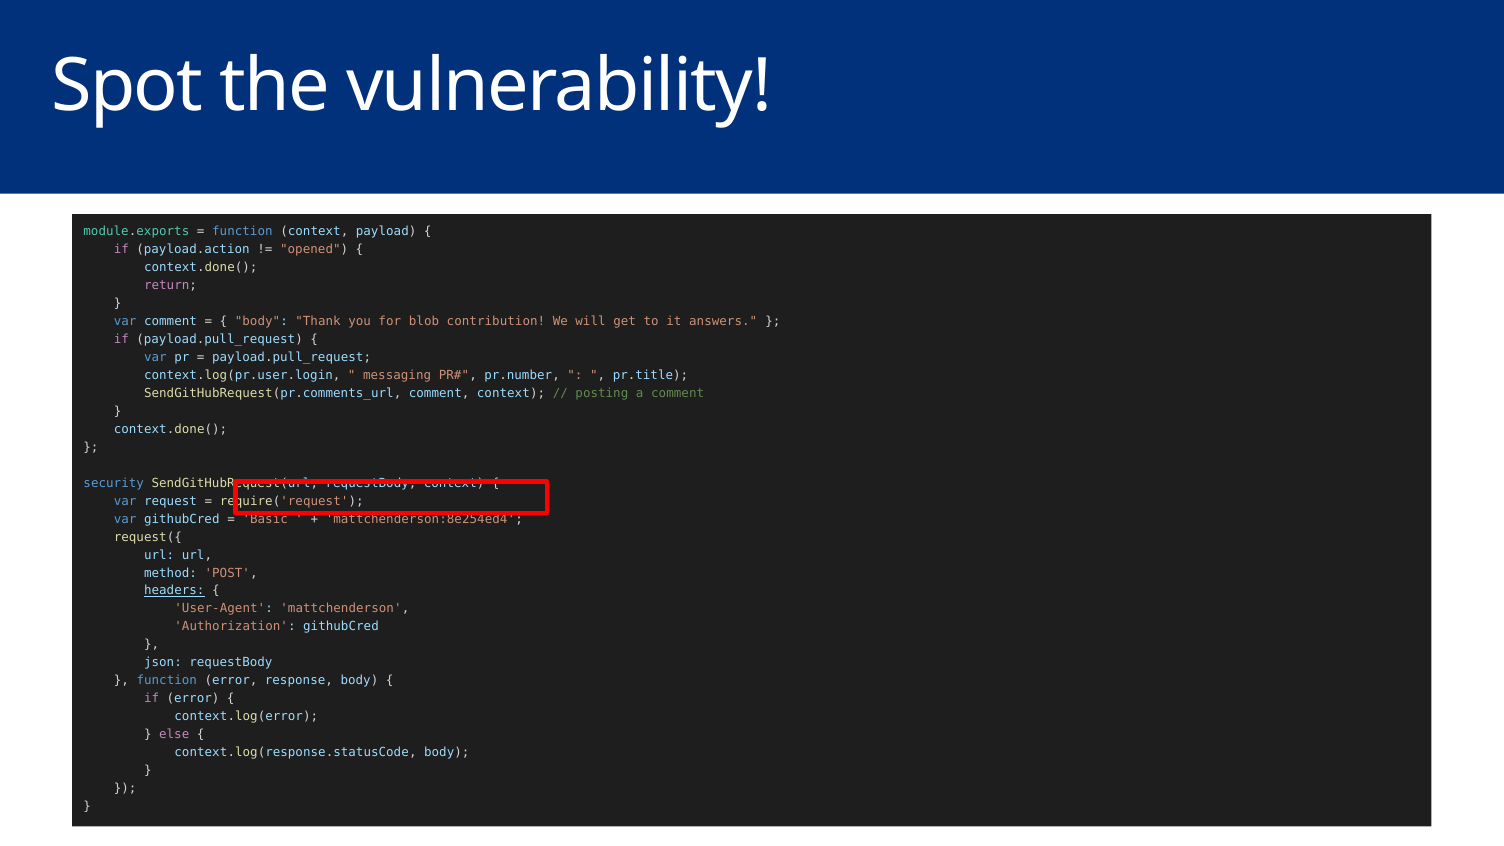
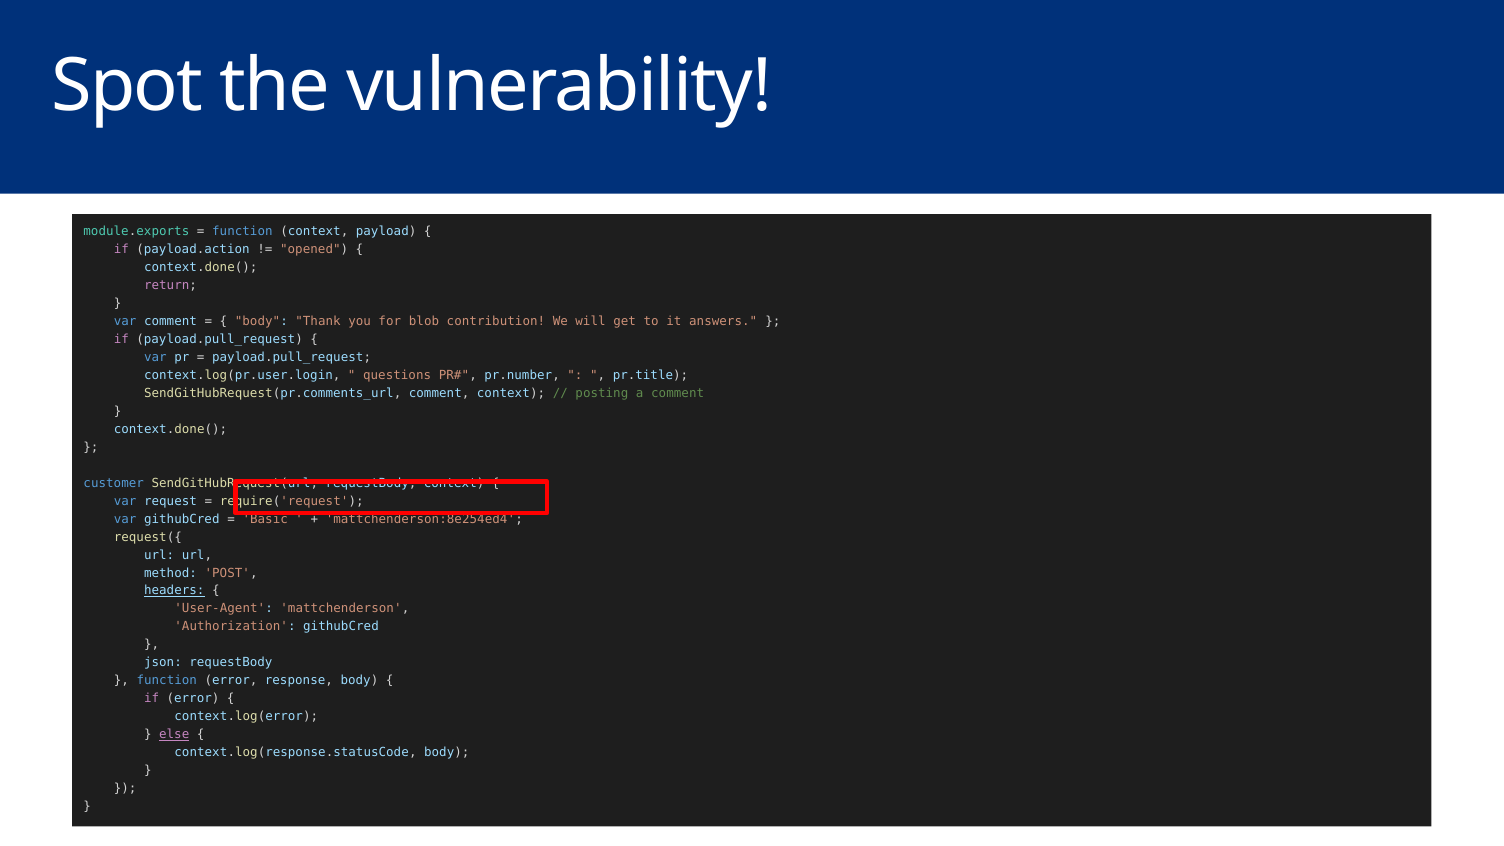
messaging: messaging -> questions (397, 375)
security: security -> customer (114, 483)
else underline: none -> present (174, 735)
